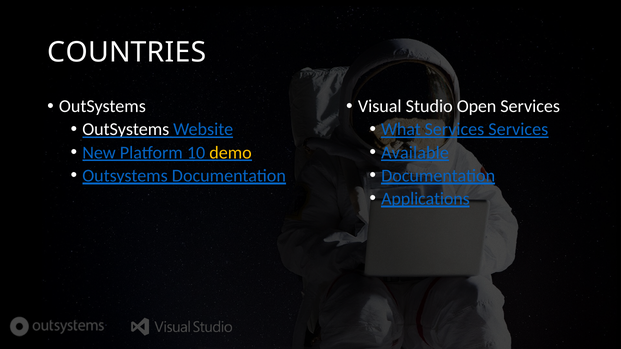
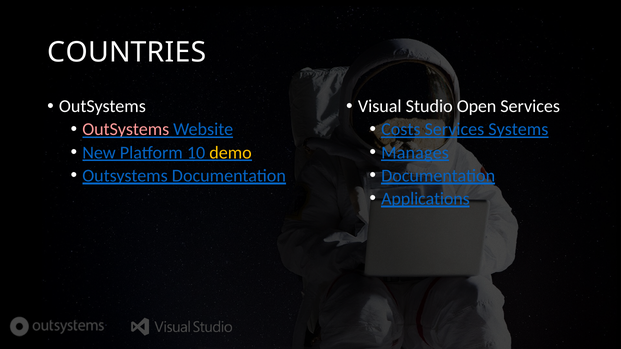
OutSystems colour: white -> pink (126, 130)
What: What -> Costs (401, 130)
Services Services: Services -> Systems (518, 130)
Available: Available -> Manages (415, 153)
